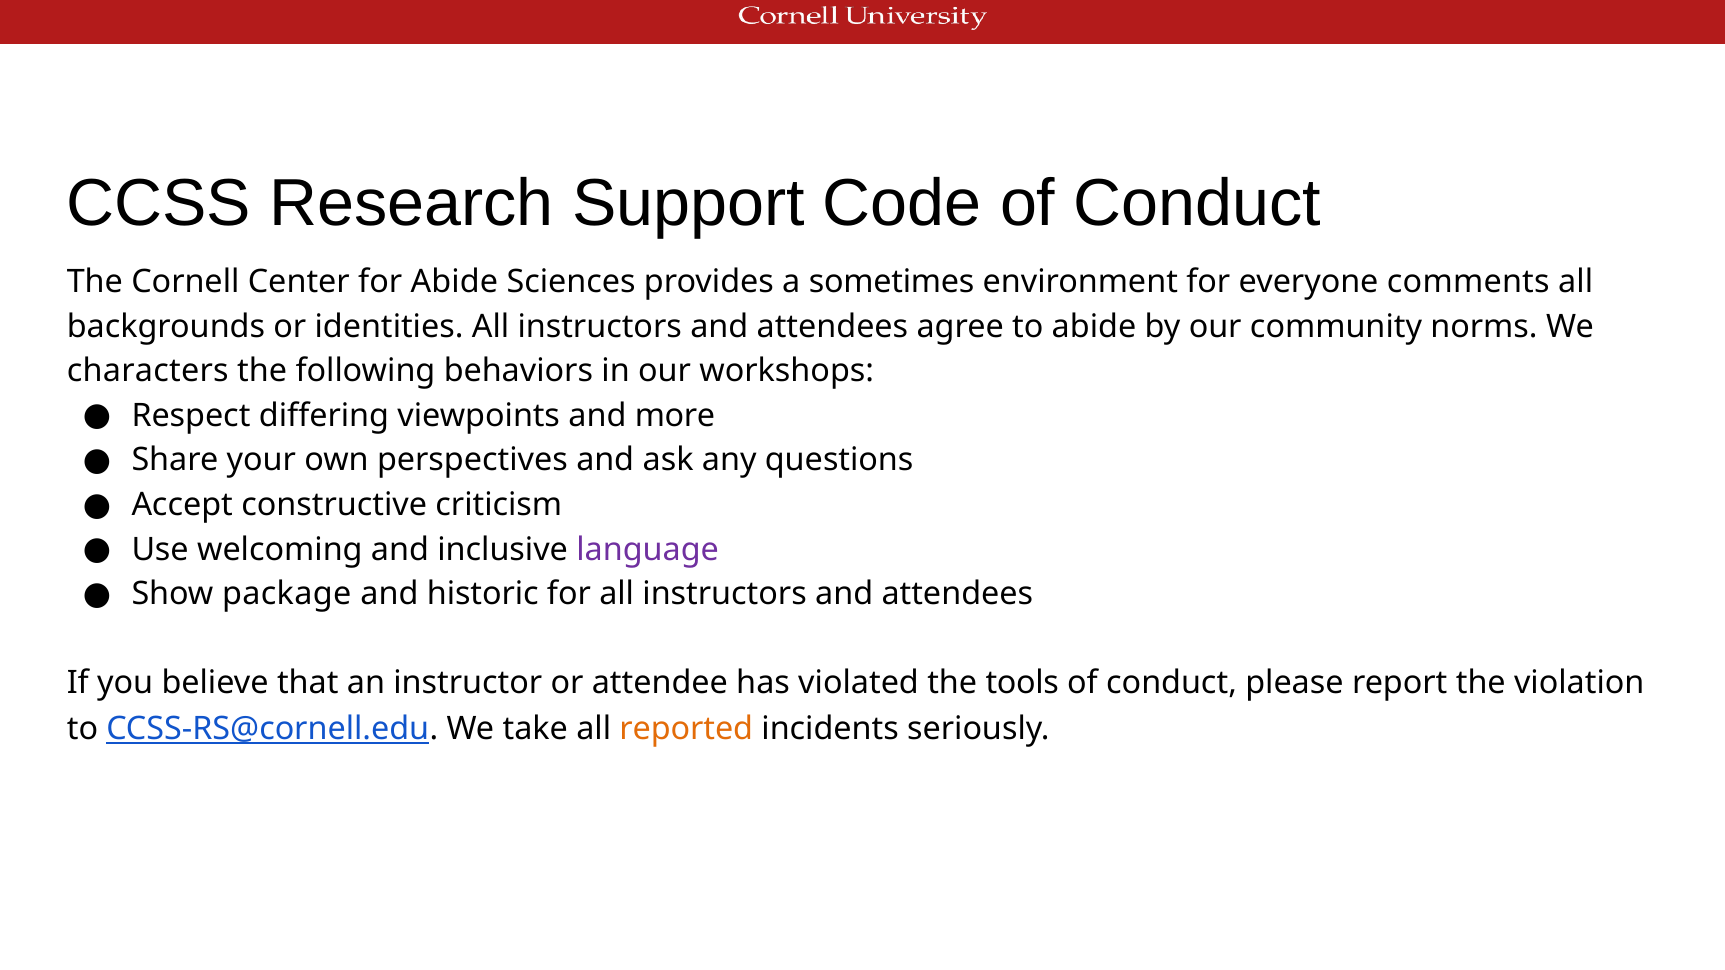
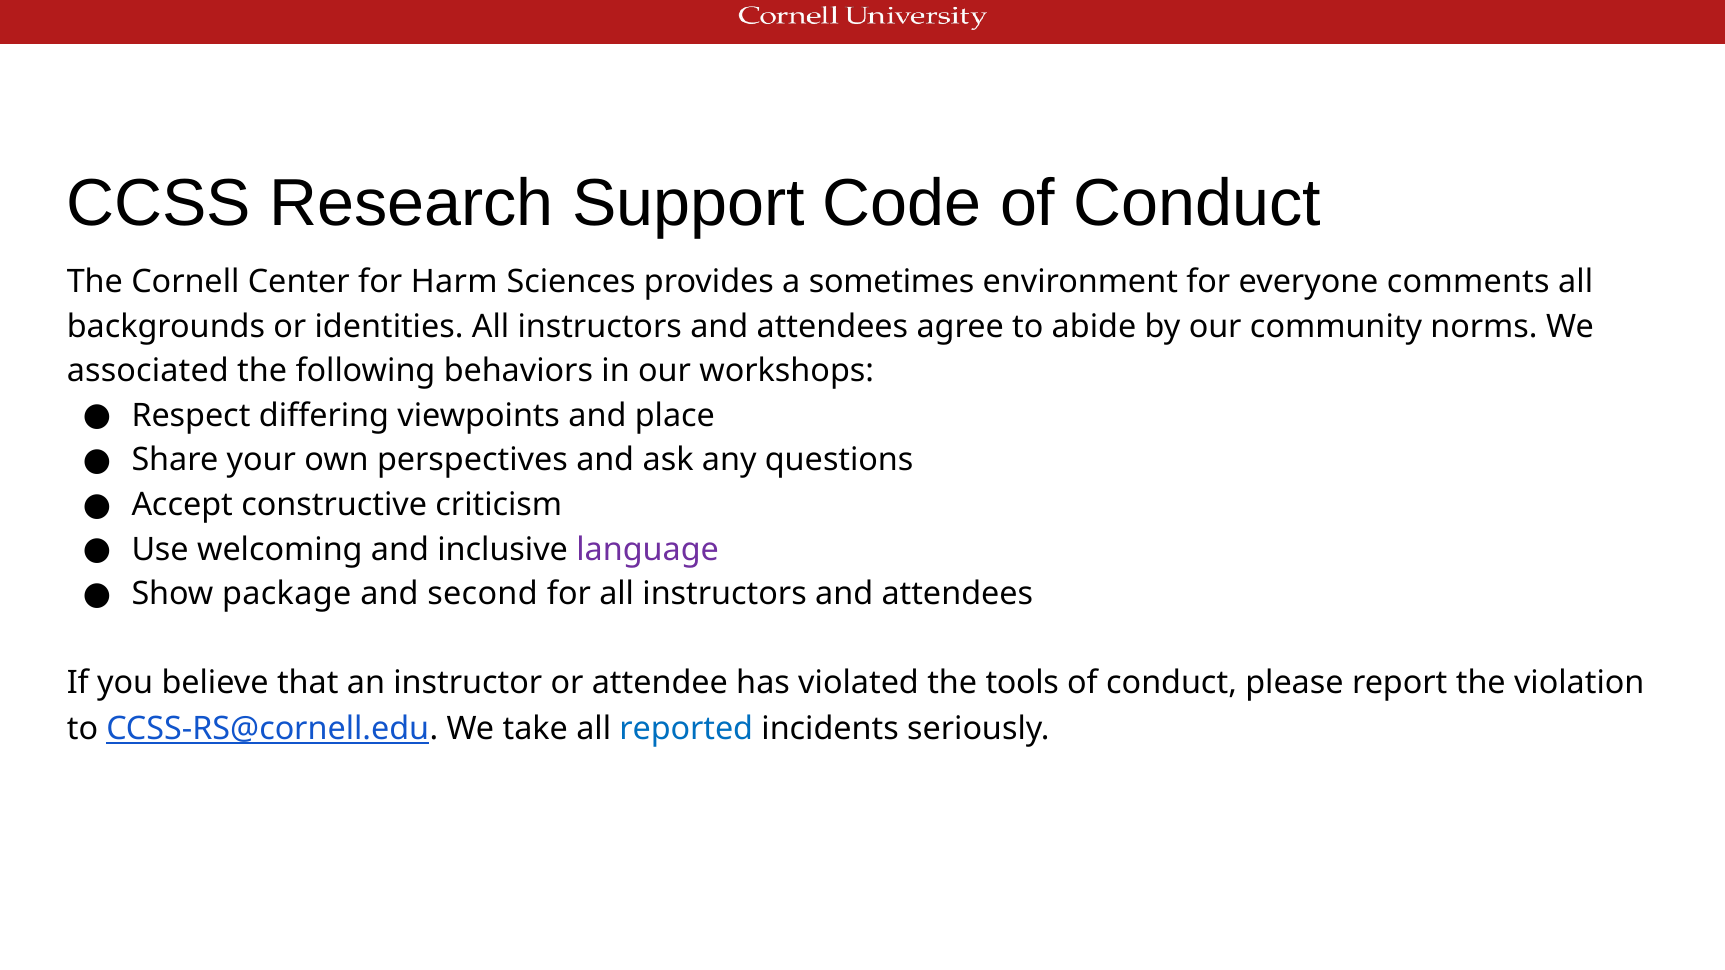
for Abide: Abide -> Harm (454, 282)
characters: characters -> associated (148, 371)
more: more -> place (675, 416)
historic: historic -> second (483, 594)
reported colour: orange -> blue (686, 729)
